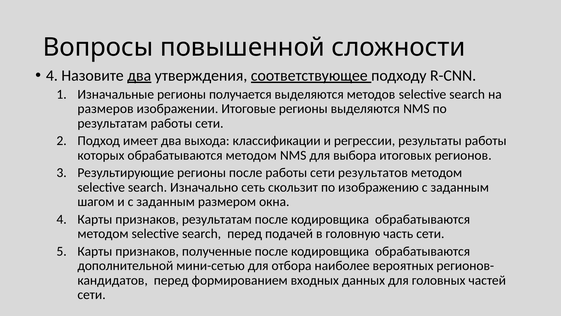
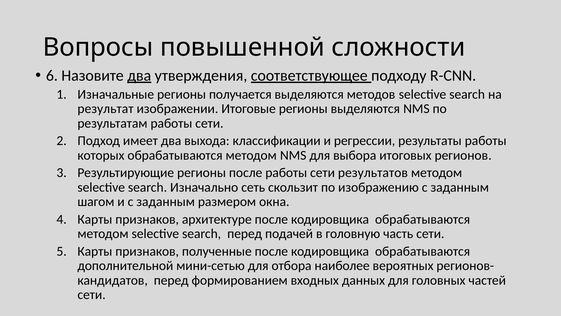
4: 4 -> 6 (52, 75)
размеров: размеров -> результат (106, 109)
признаков результатам: результатам -> архитектуре (217, 219)
